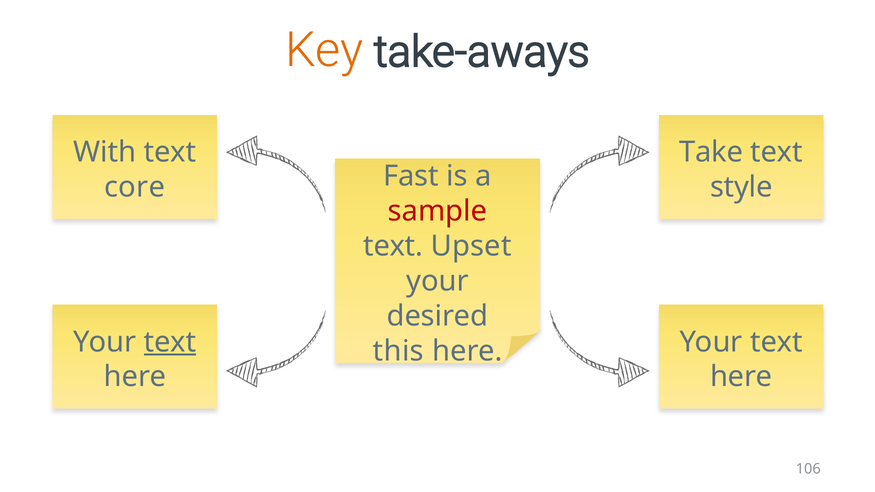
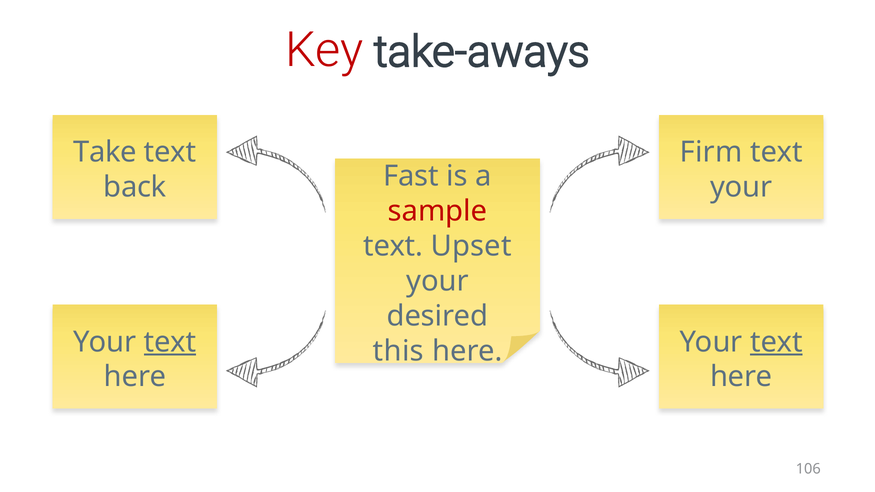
Key colour: orange -> red (324, 50)
With: With -> Take (105, 152)
Take: Take -> Firm (711, 152)
core: core -> back (135, 187)
style: style -> your (741, 187)
text underline: none -> present (776, 342)
